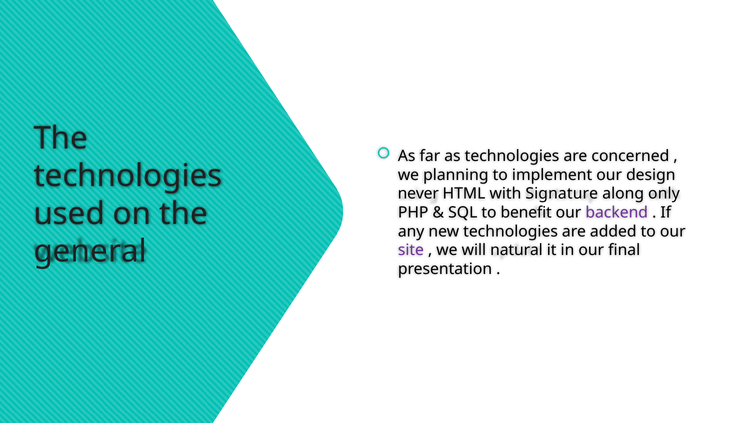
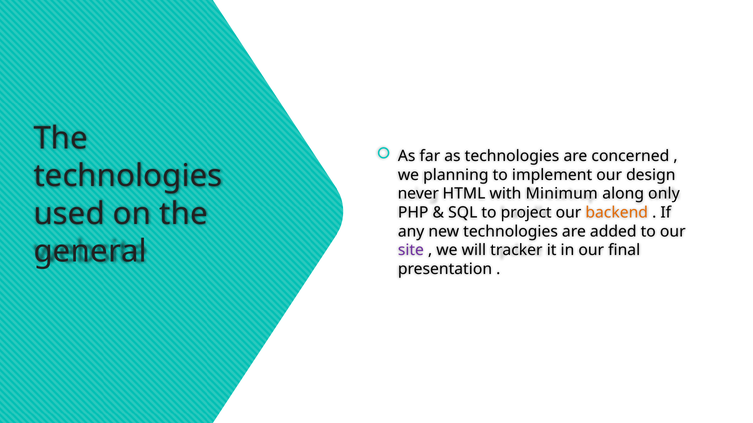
Signature: Signature -> Minimum (562, 194)
benefit: benefit -> project (526, 213)
backend colour: purple -> orange (617, 213)
natural: natural -> tracker (516, 251)
